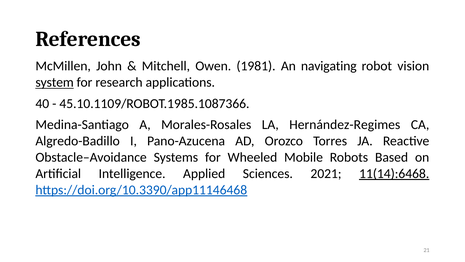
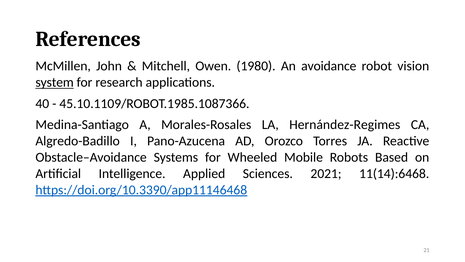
1981: 1981 -> 1980 (256, 66)
navigating: navigating -> avoidance (329, 66)
11(14):6468 underline: present -> none (394, 173)
